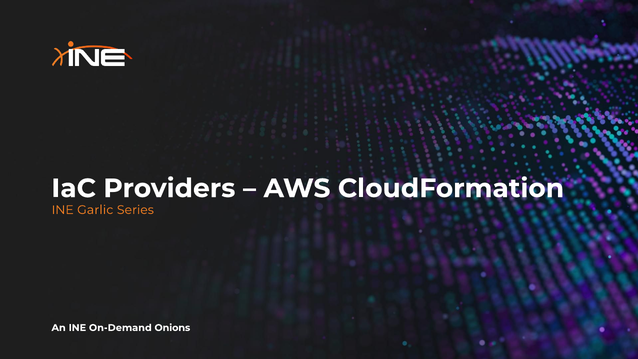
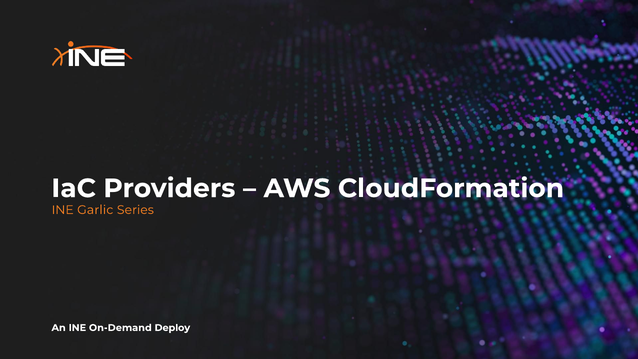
Onions: Onions -> Deploy (172, 328)
